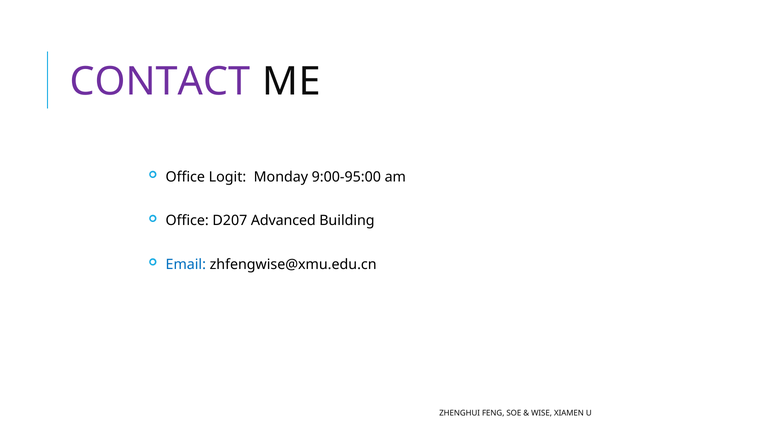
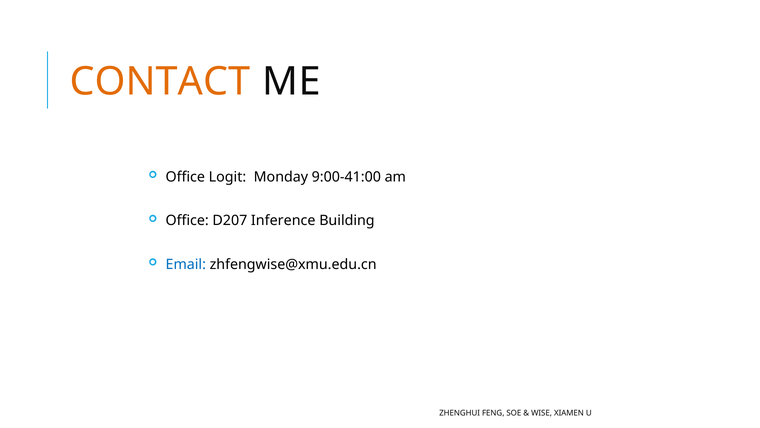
CONTACT colour: purple -> orange (160, 82)
9:00-95:00: 9:00-95:00 -> 9:00-41:00 (346, 177)
Advanced: Advanced -> Inference (283, 220)
